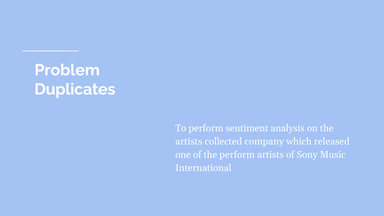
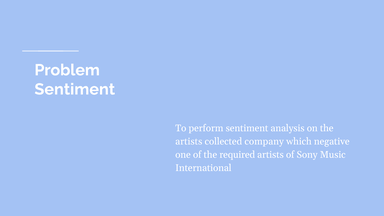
Duplicates: Duplicates -> Sentiment (75, 89)
released: released -> negative (332, 141)
the perform: perform -> required (237, 155)
